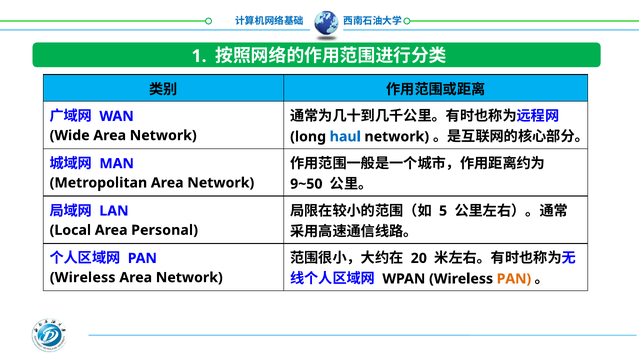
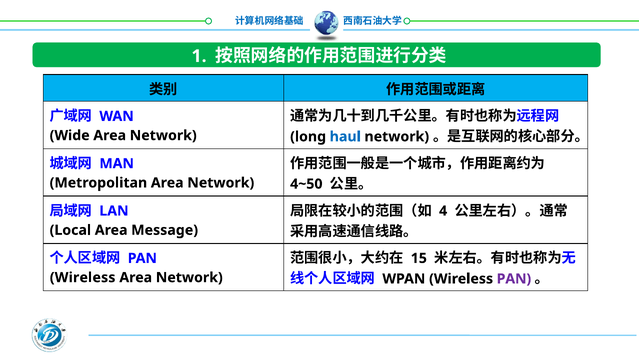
9~50: 9~50 -> 4~50 (306, 184)
5: 5 -> 4 (443, 211)
Personal: Personal -> Message (165, 230)
20: 20 -> 15 (419, 259)
PAN colour: orange -> purple (514, 279)
